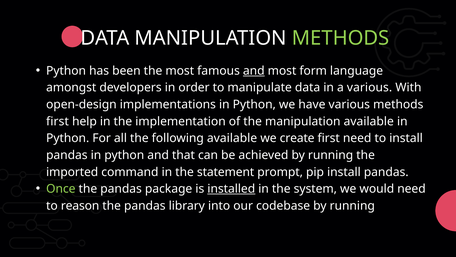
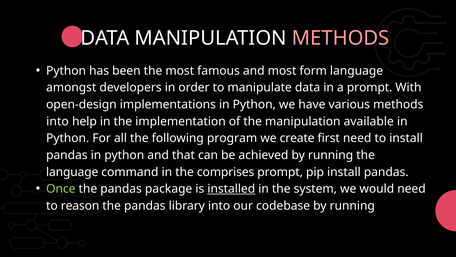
METHODS colour: light green -> pink (341, 38)
and underline: present -> none (254, 71)
a various: various -> prompt (370, 87)
first: first -> into (57, 121)
following available: available -> program (232, 138)
imported: imported -> language (72, 172)
statement: statement -> comprises (226, 172)
